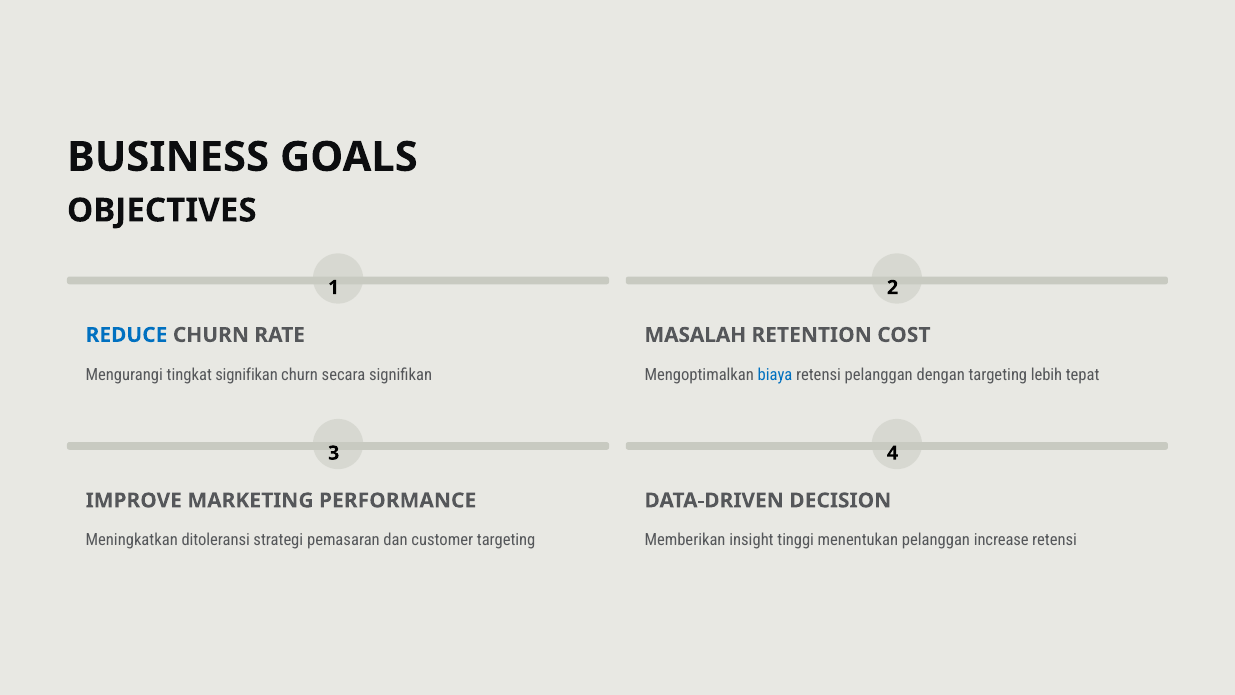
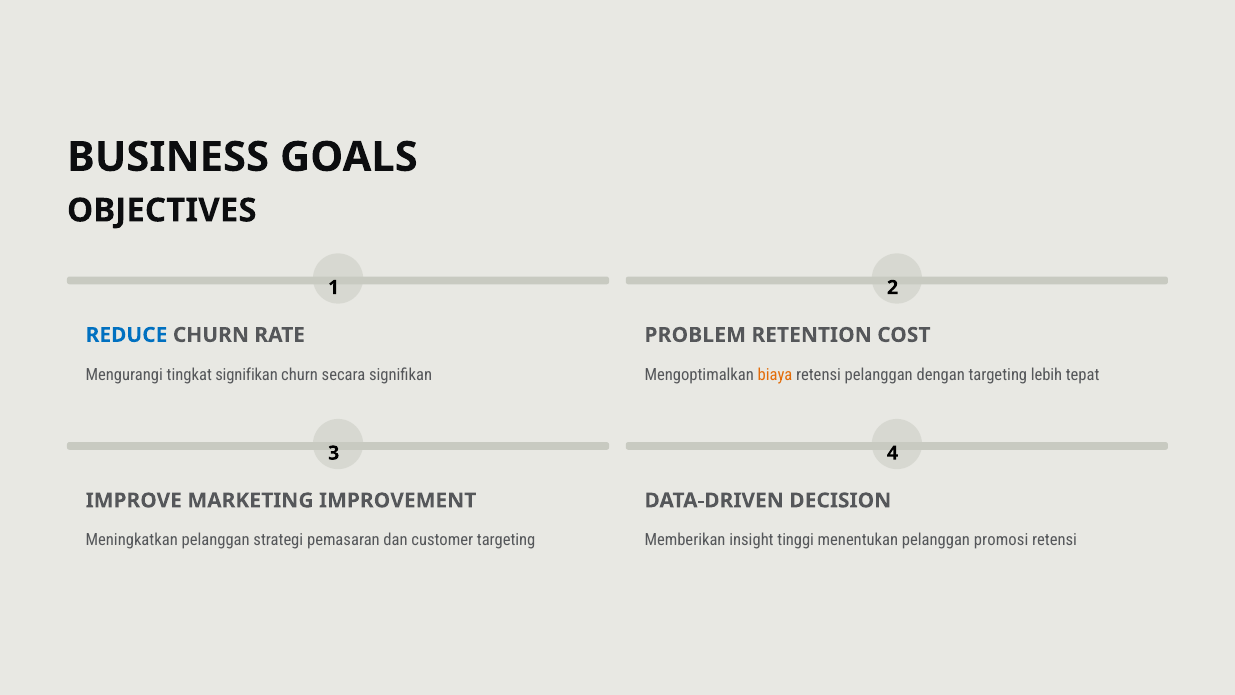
MASALAH: MASALAH -> PROBLEM (695, 335)
biaya colour: blue -> orange (775, 374)
PERFORMANCE: PERFORMANCE -> IMPROVEMENT (398, 500)
Meningkatkan ditoleransi: ditoleransi -> pelanggan (216, 540)
increase: increase -> promosi (1001, 540)
